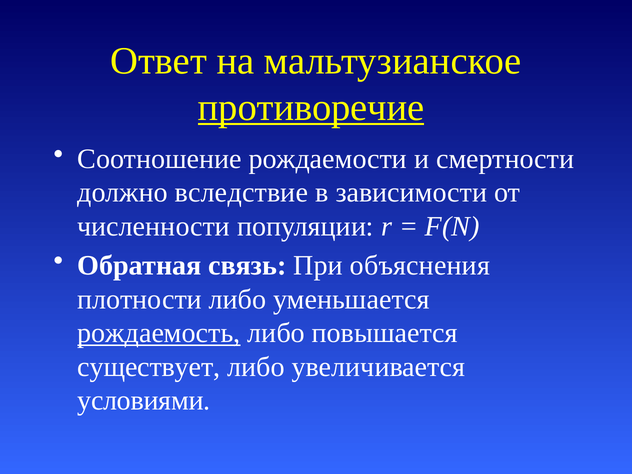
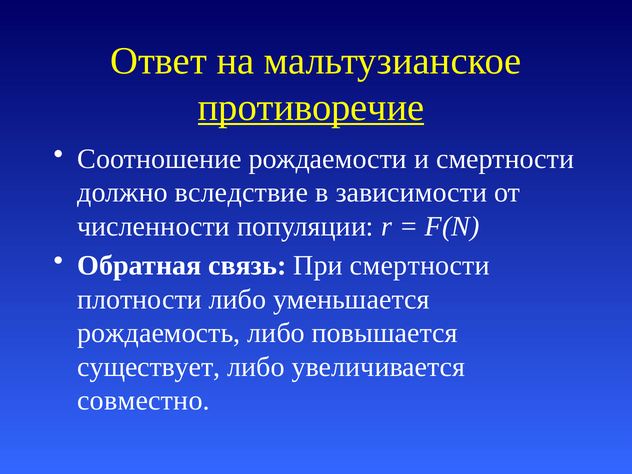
При объяснения: объяснения -> смертности (420, 266)
рождаемость underline: present -> none (159, 333)
условиями: условиями -> совместно (144, 400)
